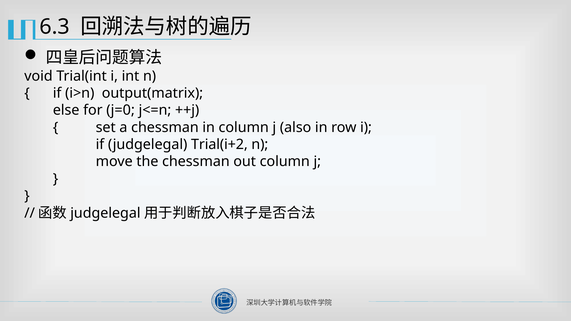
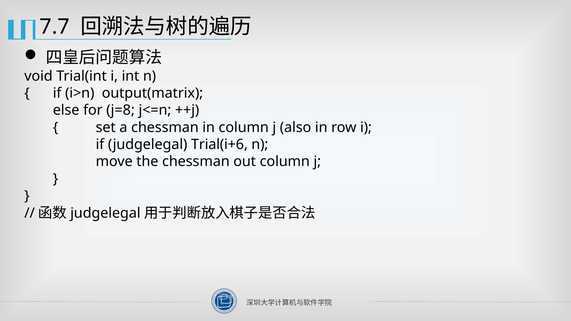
6.3: 6.3 -> 7.7 (55, 27)
j=0: j=0 -> j=8 (121, 110)
Trial(i+2: Trial(i+2 -> Trial(i+6 (219, 145)
